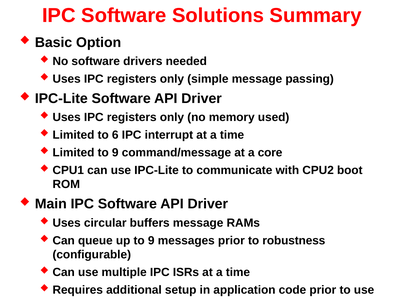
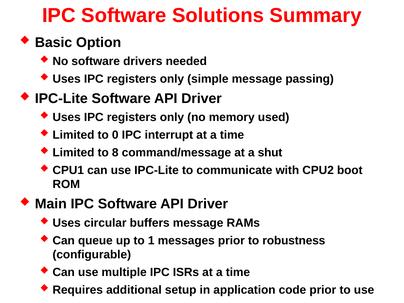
6: 6 -> 0 (115, 135)
Limited to 9: 9 -> 8 (115, 153)
core: core -> shut (270, 153)
up to 9: 9 -> 1 (151, 240)
